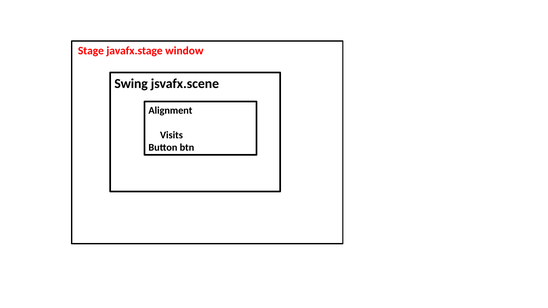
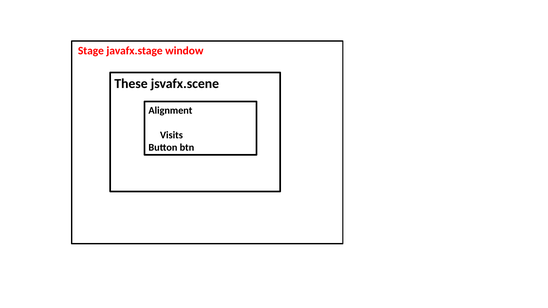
Swing: Swing -> These (131, 84)
